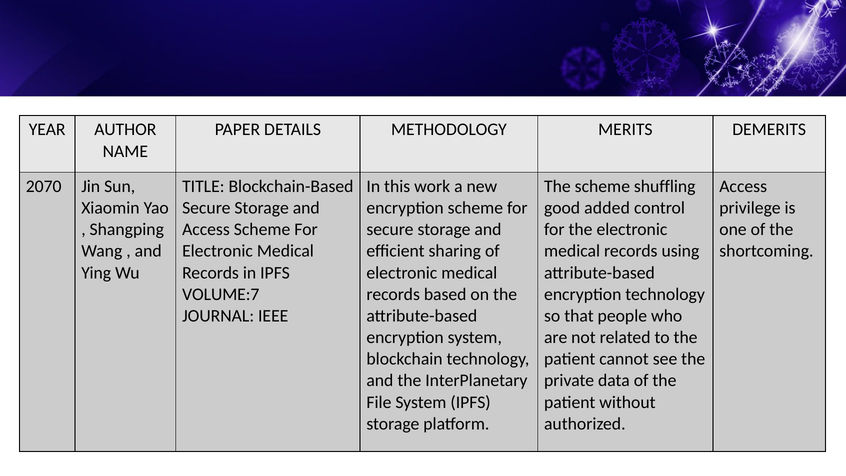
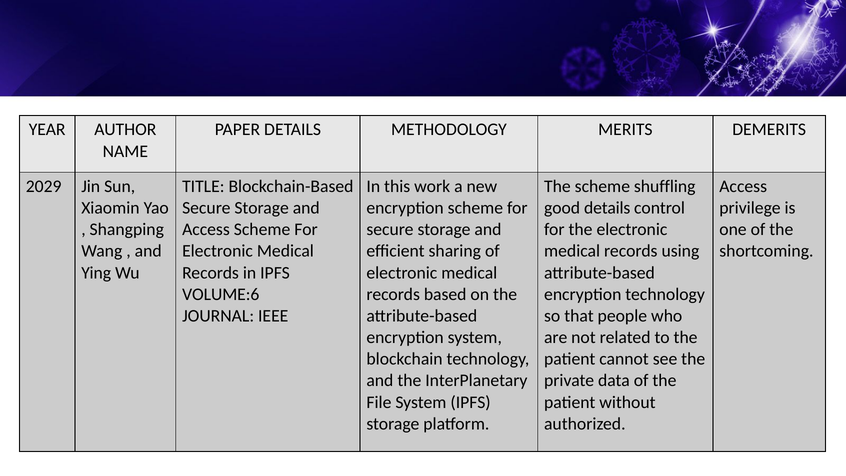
2070: 2070 -> 2029 (44, 186)
good added: added -> details (607, 208)
VOLUME:7: VOLUME:7 -> VOLUME:6 (221, 294)
